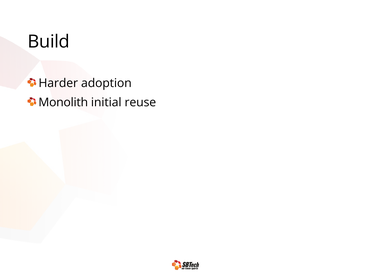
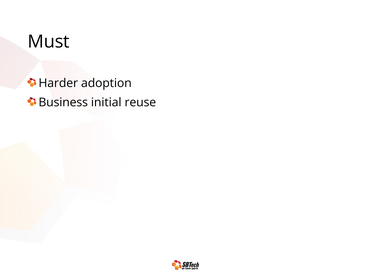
Build: Build -> Must (49, 42)
Monolith: Monolith -> Business (63, 102)
